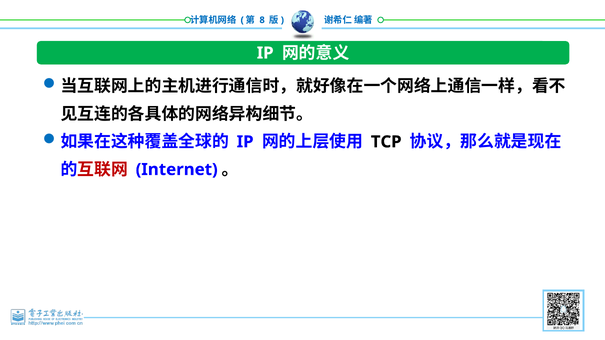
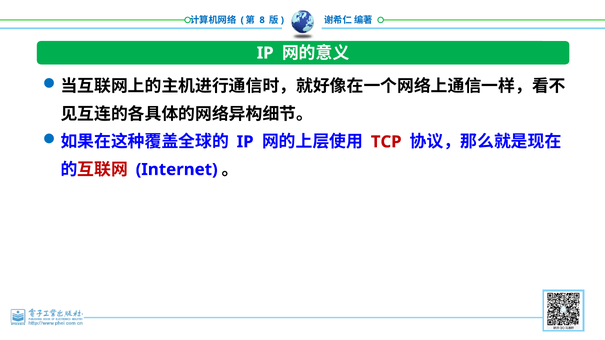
TCP colour: black -> red (386, 142)
